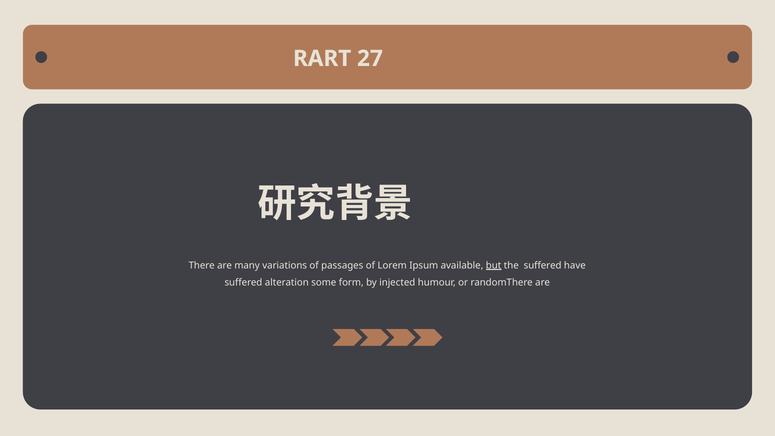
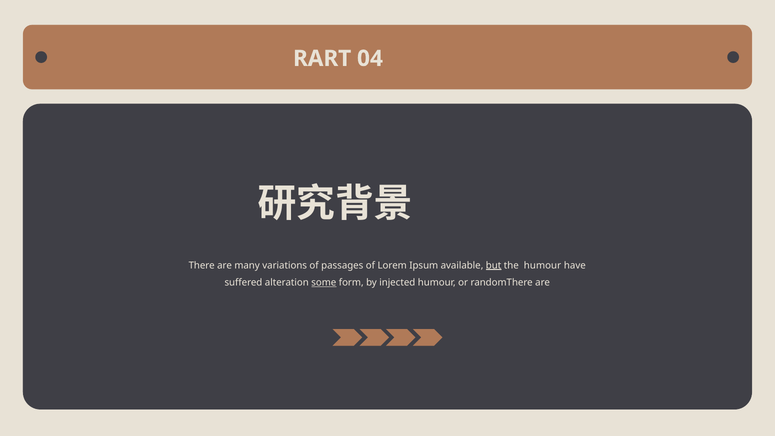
27: 27 -> 04 (370, 58)
the suffered: suffered -> humour (543, 265)
some underline: none -> present (324, 283)
